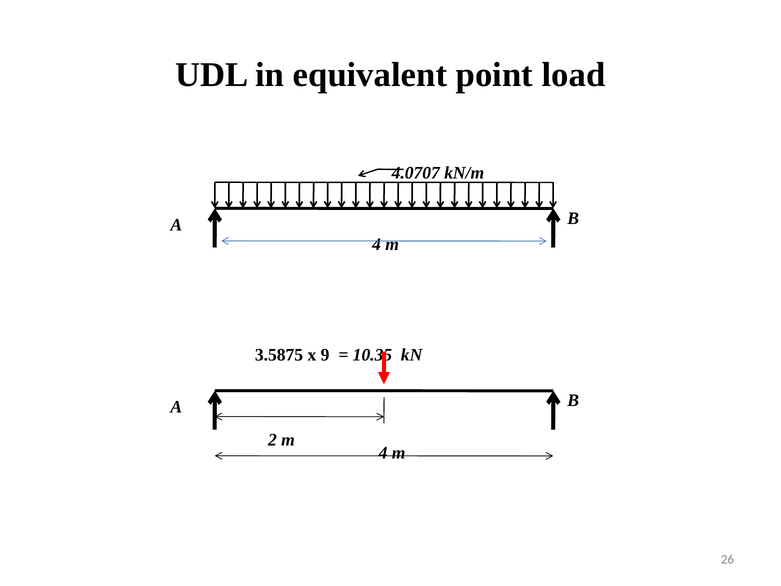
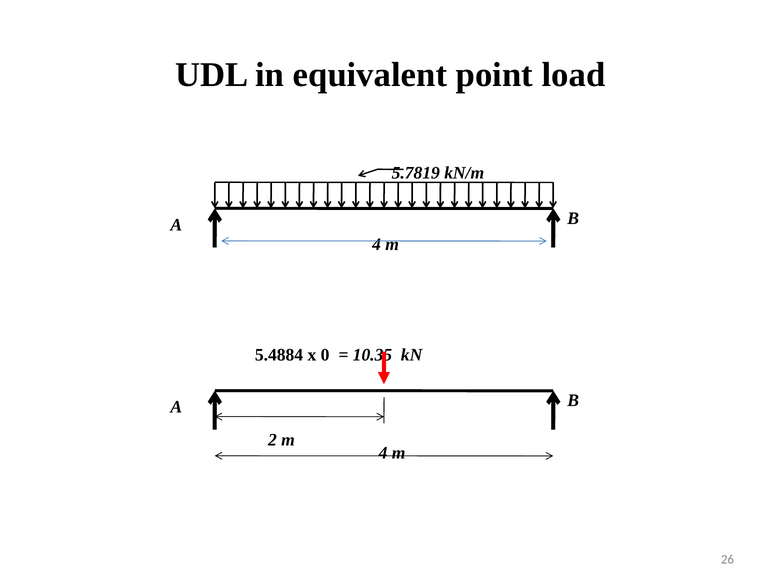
4.0707: 4.0707 -> 5.7819 (416, 173)
3.5875: 3.5875 -> 5.4884 (279, 355)
9: 9 -> 0 (325, 355)
